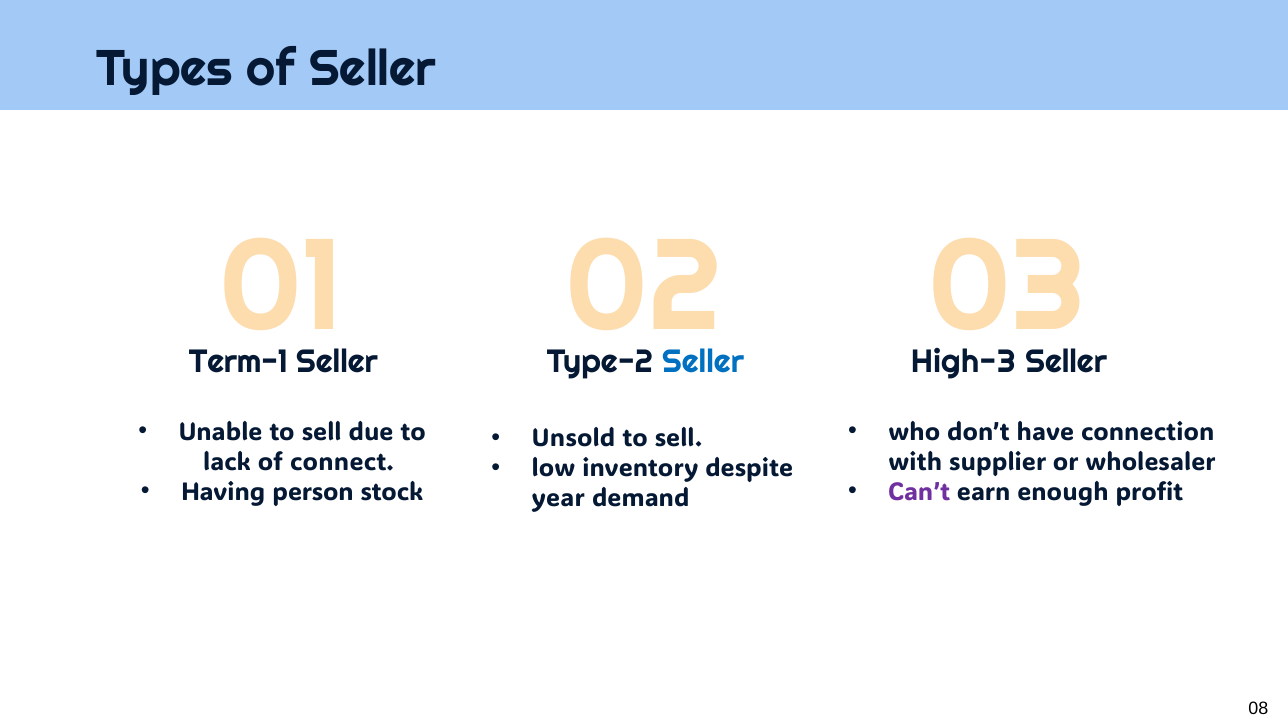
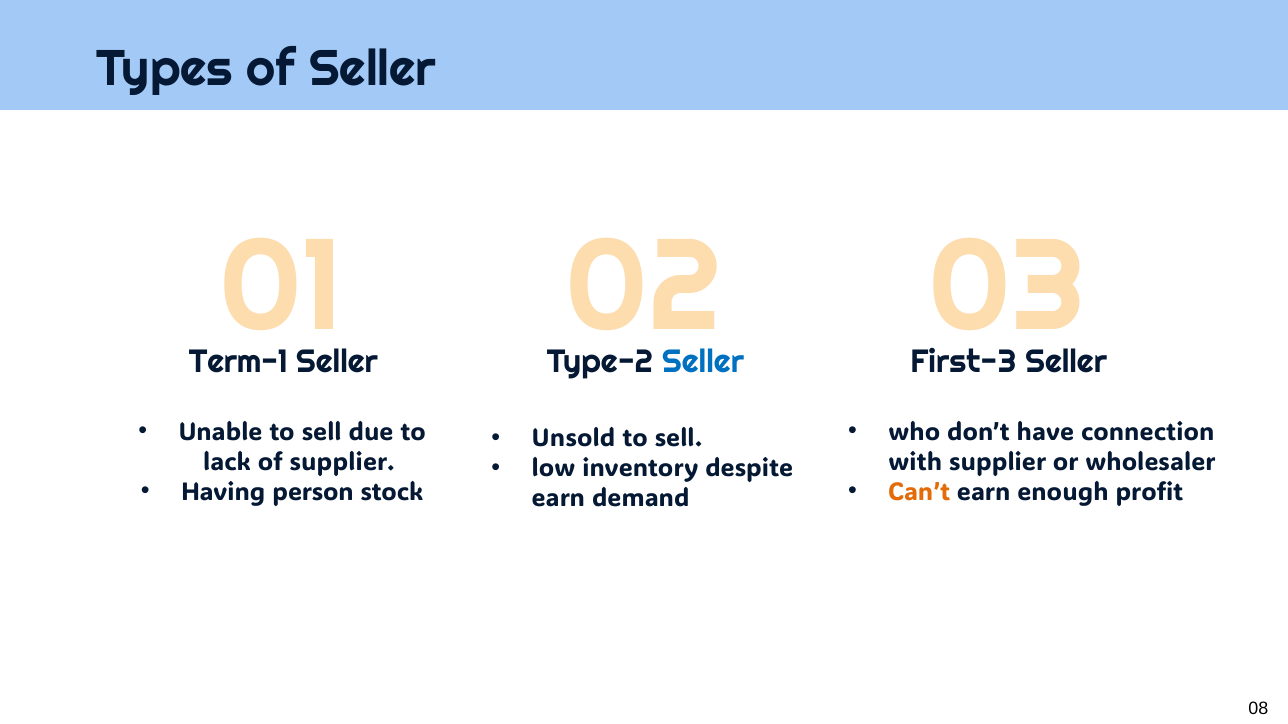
High-3: High-3 -> First-3 (963, 363)
of connect: connect -> supplier (342, 462)
Can’t colour: purple -> orange (919, 492)
year: year -> earn (558, 499)
